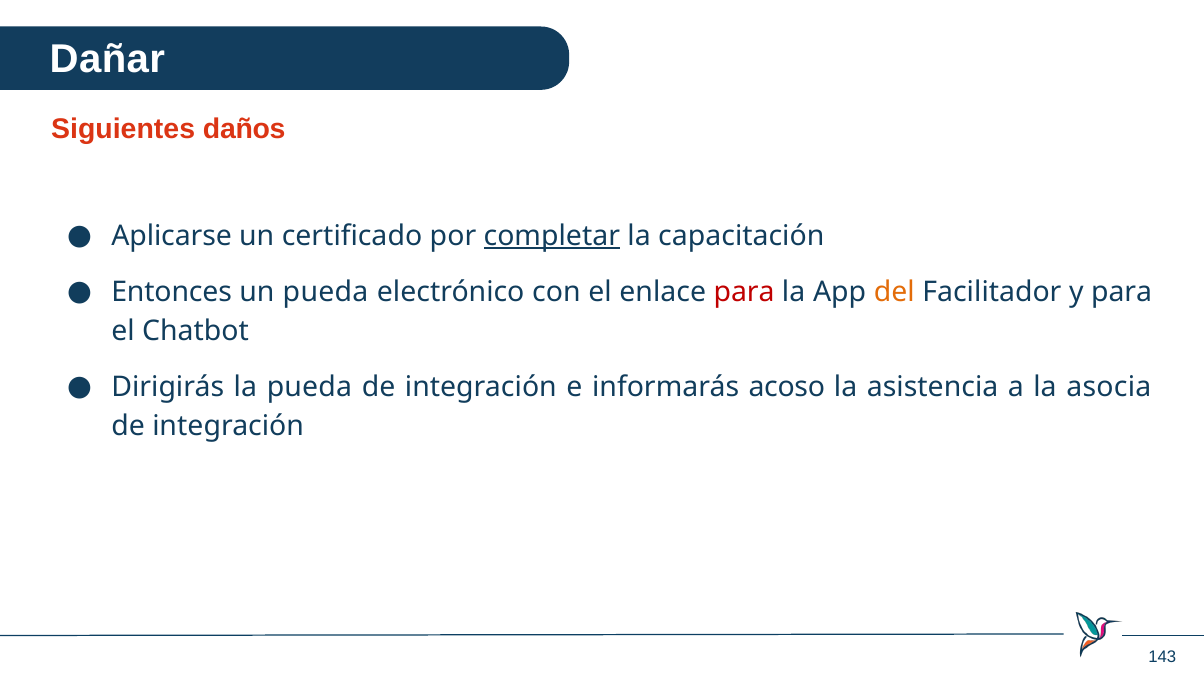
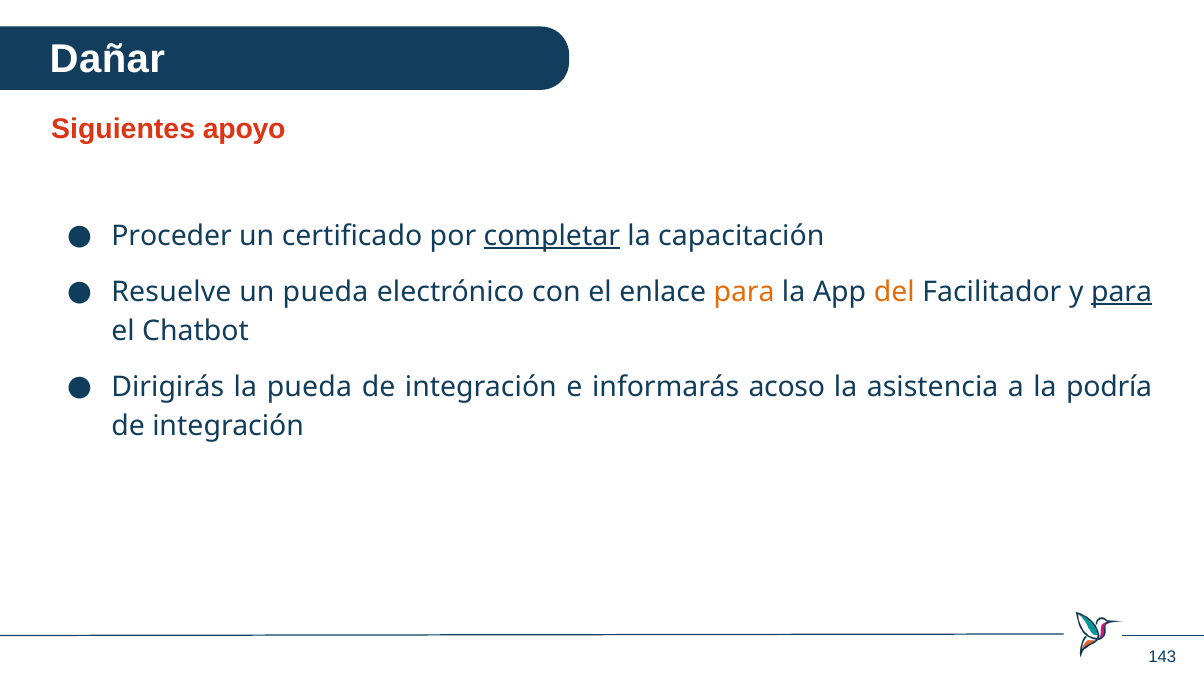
daños: daños -> apoyo (244, 129)
Aplicarse: Aplicarse -> Proceder (172, 236)
Entonces: Entonces -> Resuelve (171, 292)
para colour: red -> orange (744, 292)
para underline: none -> present (1122, 292)
asocia: asocia -> podría (1109, 387)
